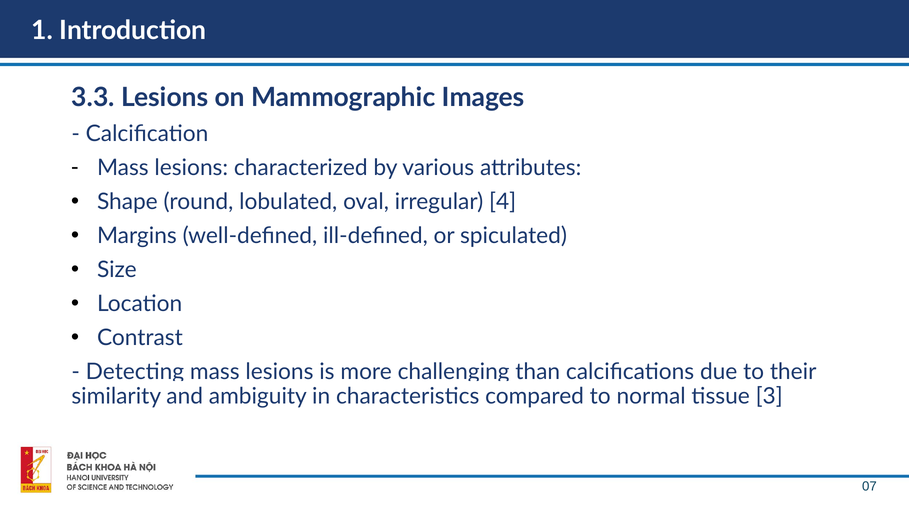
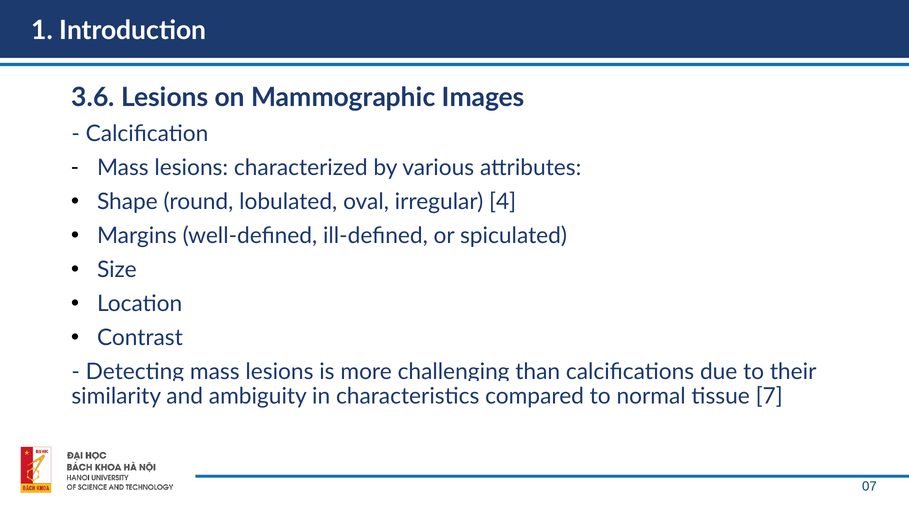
3.3: 3.3 -> 3.6 (93, 98)
3: 3 -> 7 (769, 396)
